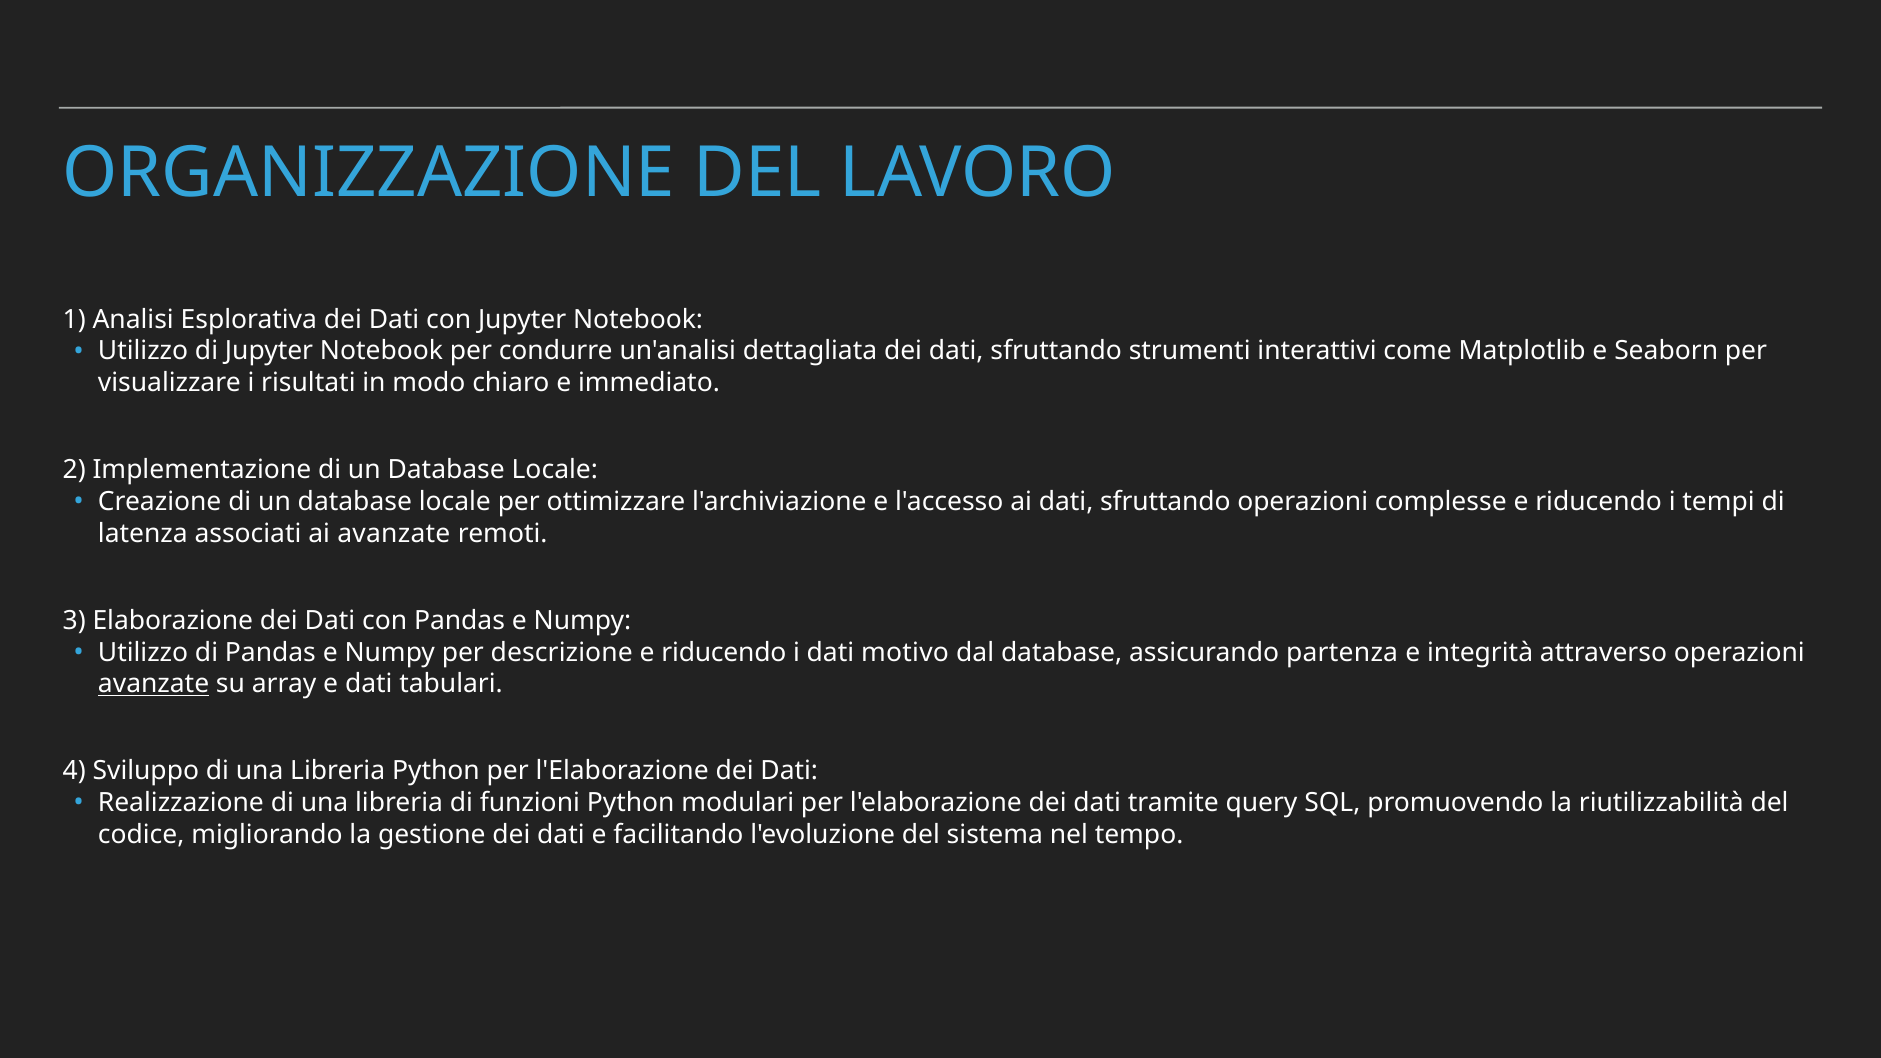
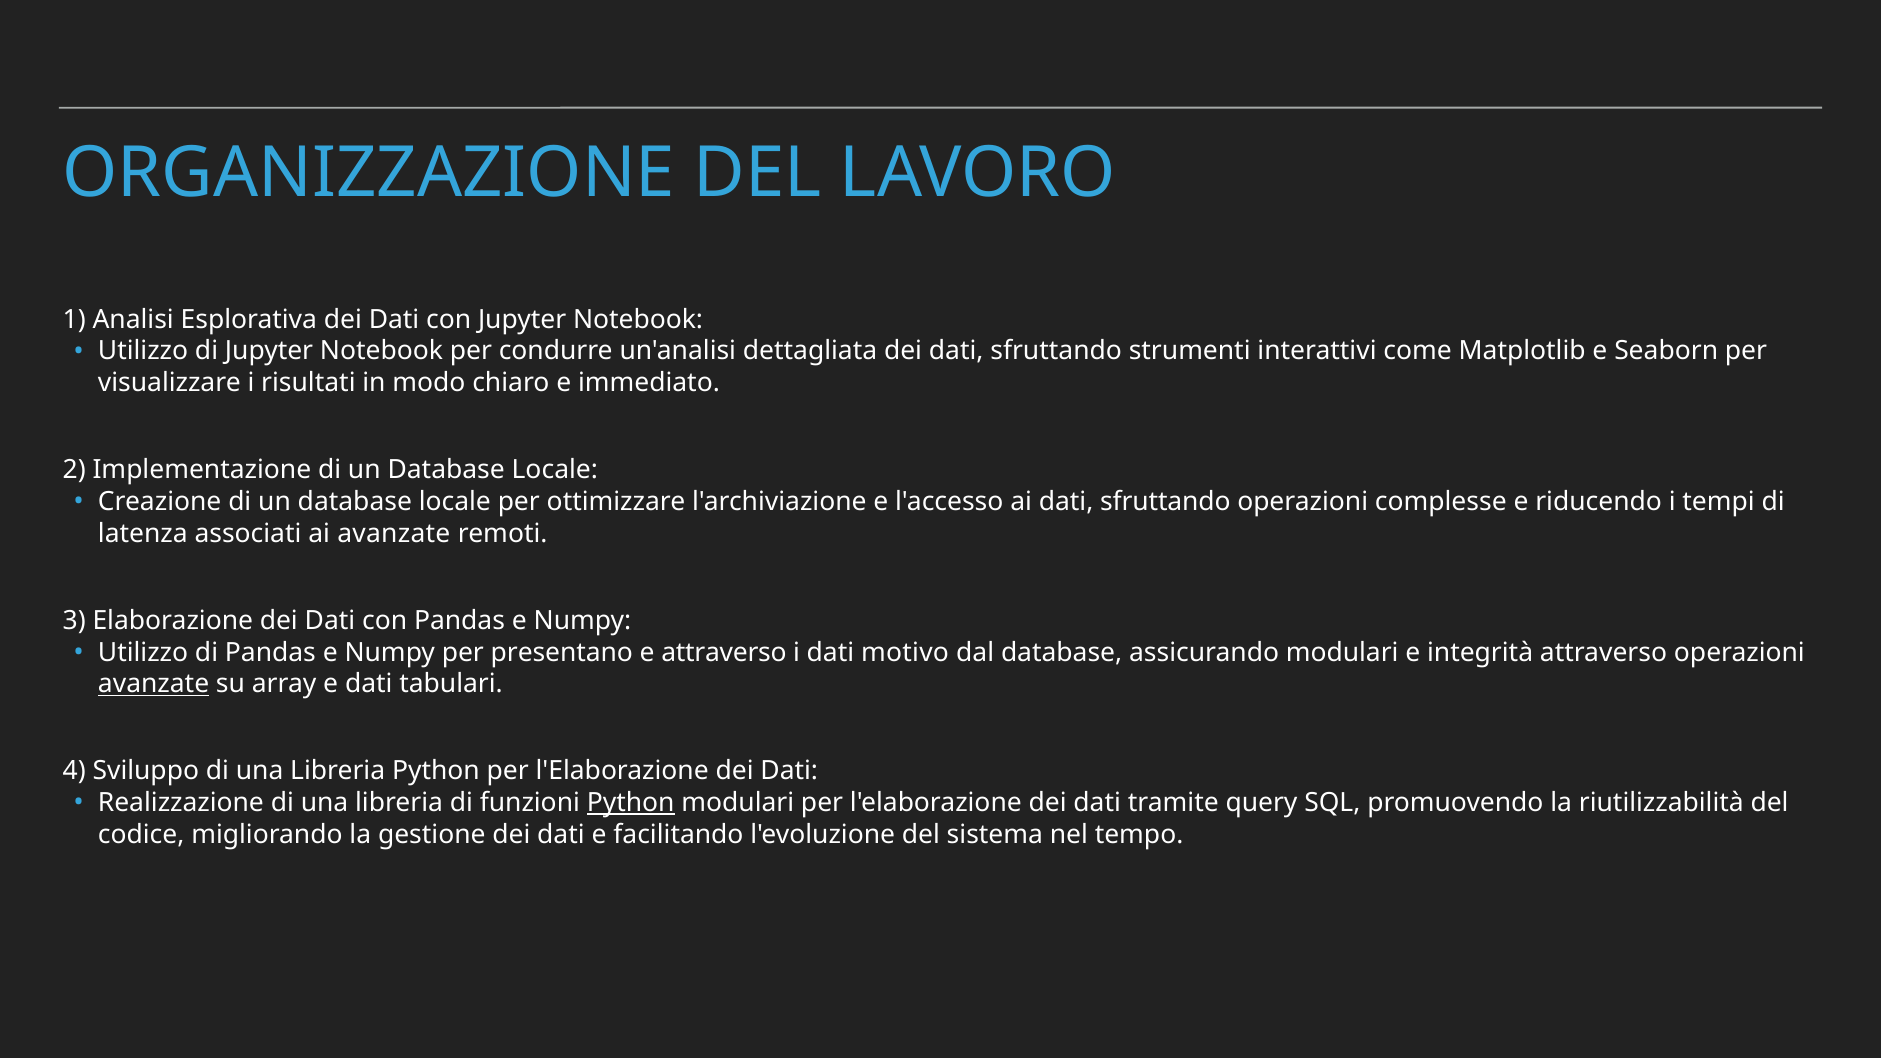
descrizione: descrizione -> presentano (562, 652)
riducendo: riducendo -> attraverso (724, 652)
assicurando partenza: partenza -> modulari (1342, 652)
Python underline: none -> present (631, 803)
